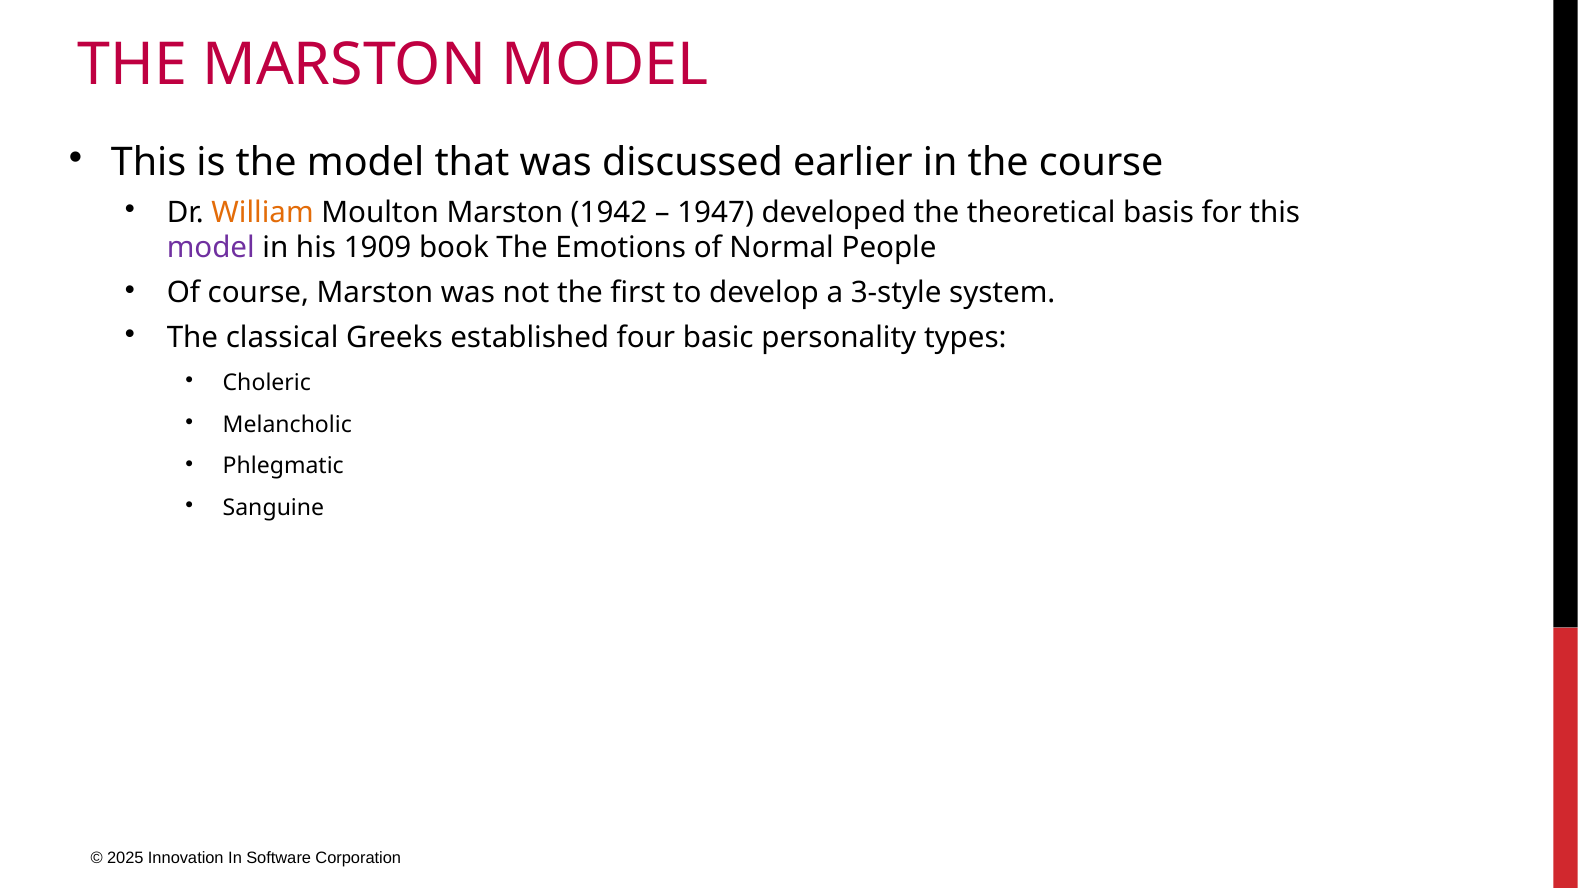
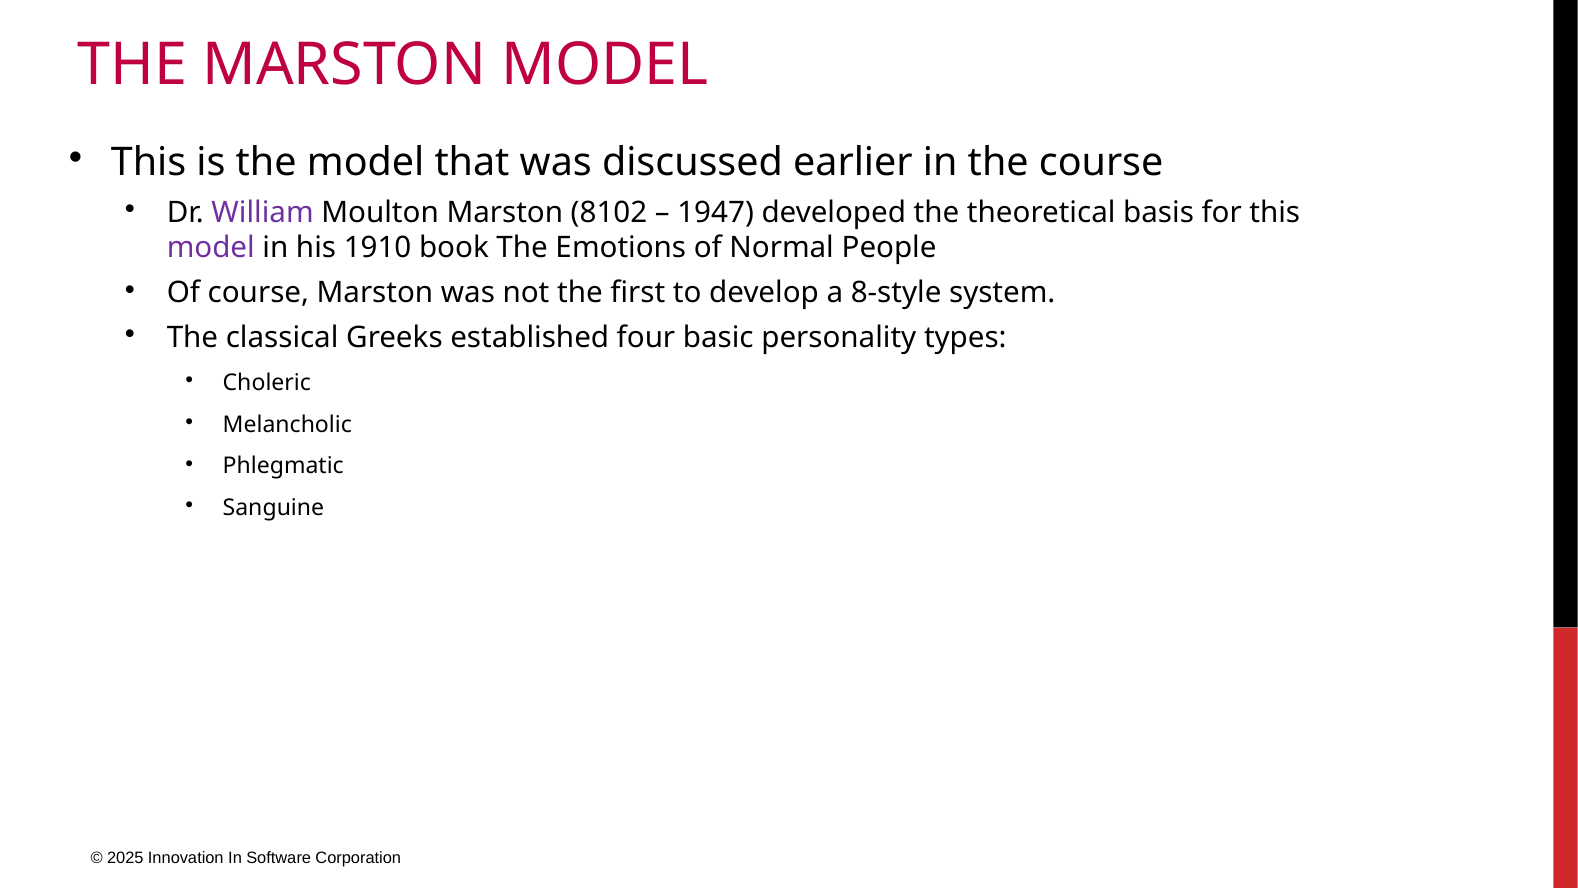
William colour: orange -> purple (263, 213)
1942: 1942 -> 8102 (609, 213)
1909: 1909 -> 1910 (378, 248)
3-style: 3-style -> 8-style (896, 293)
